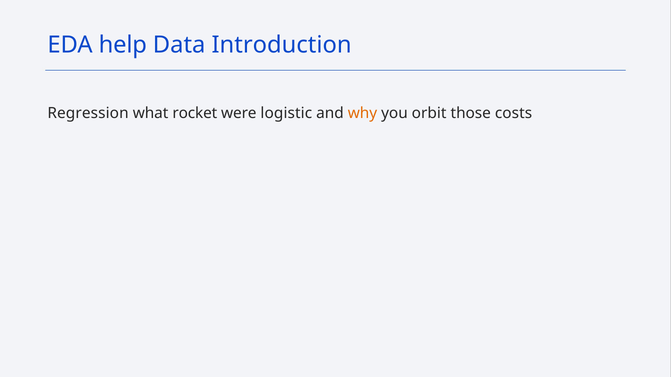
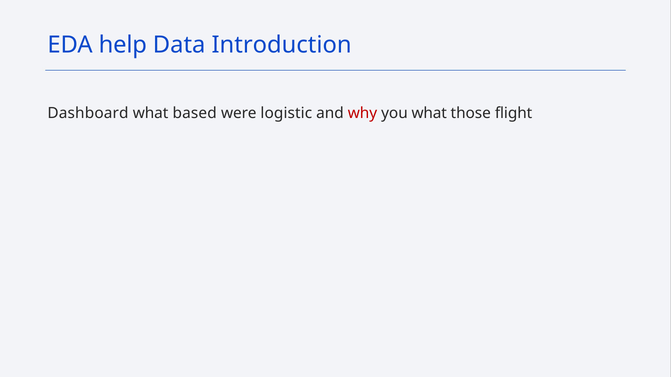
Regression: Regression -> Dashboard (88, 113)
rocket: rocket -> based (195, 113)
why colour: orange -> red (362, 113)
you orbit: orbit -> what (429, 113)
costs: costs -> flight (514, 113)
